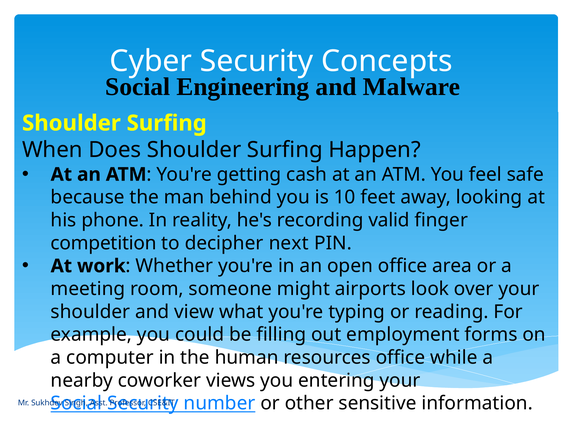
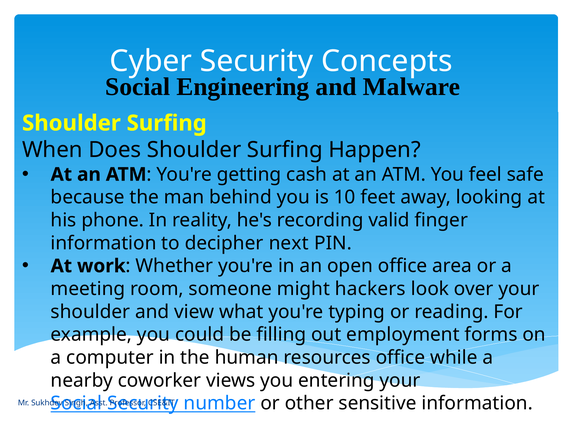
competition: competition -> information (104, 243)
airports: airports -> hackers (370, 289)
